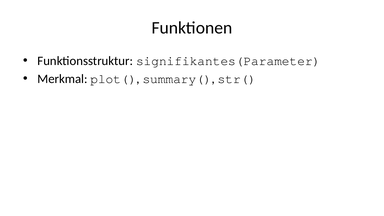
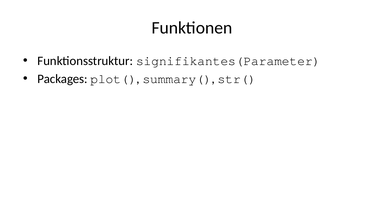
Merkmal: Merkmal -> Packages (62, 79)
